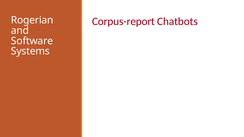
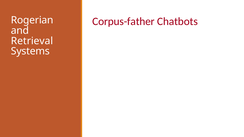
Corpus-report: Corpus-report -> Corpus-father (124, 22)
Software: Software -> Retrieval (32, 41)
